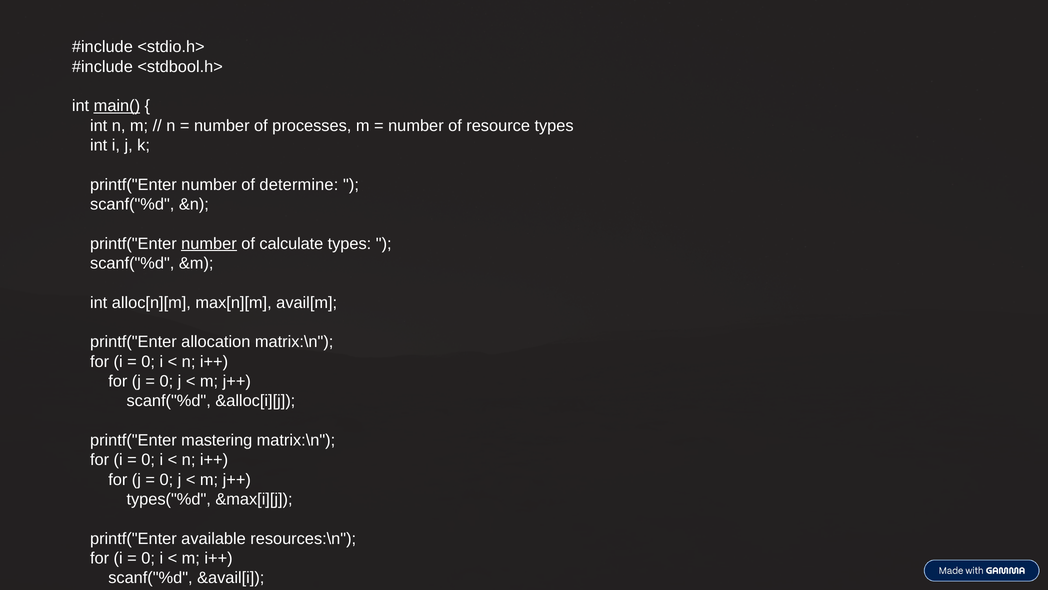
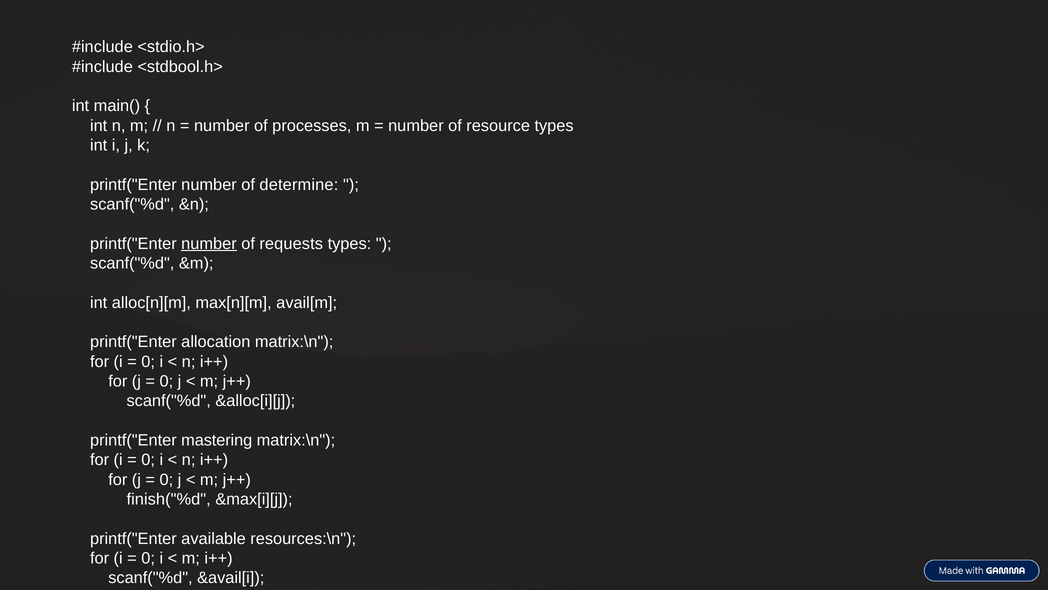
main( underline: present -> none (117, 106)
calculate: calculate -> requests (291, 243)
types("%d: types("%d -> finish("%d (169, 499)
